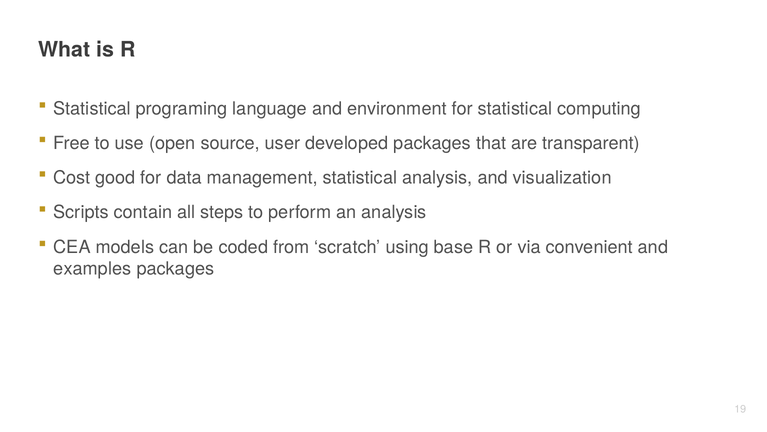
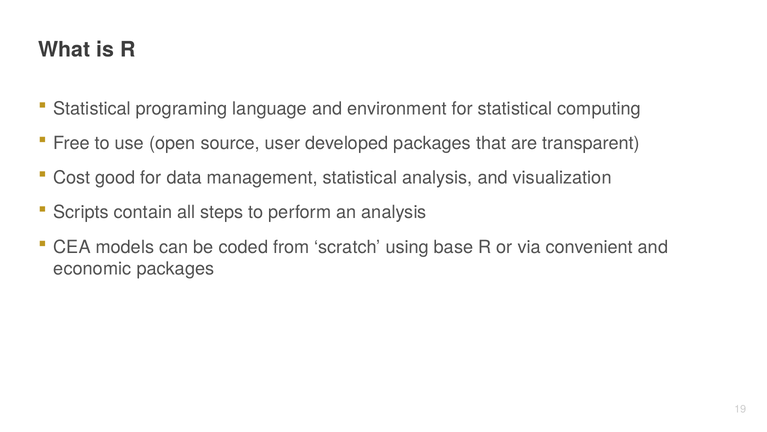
examples: examples -> economic (92, 268)
